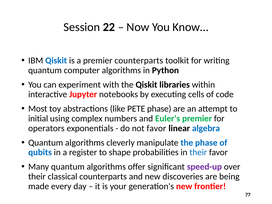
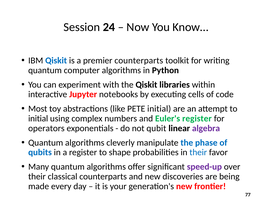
22: 22 -> 24 (109, 27)
PETE phase: phase -> initial (159, 109)
Euler's premier: premier -> register (197, 119)
not favor: favor -> qubit (156, 128)
algebra colour: blue -> purple (206, 128)
